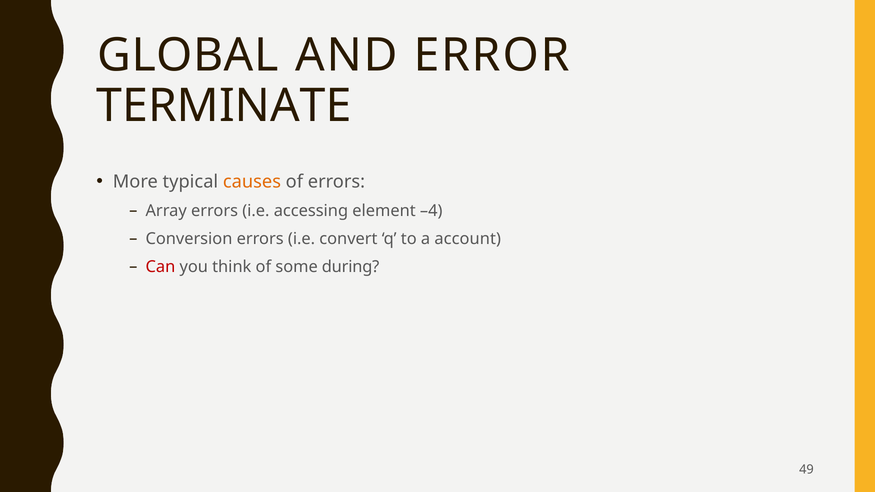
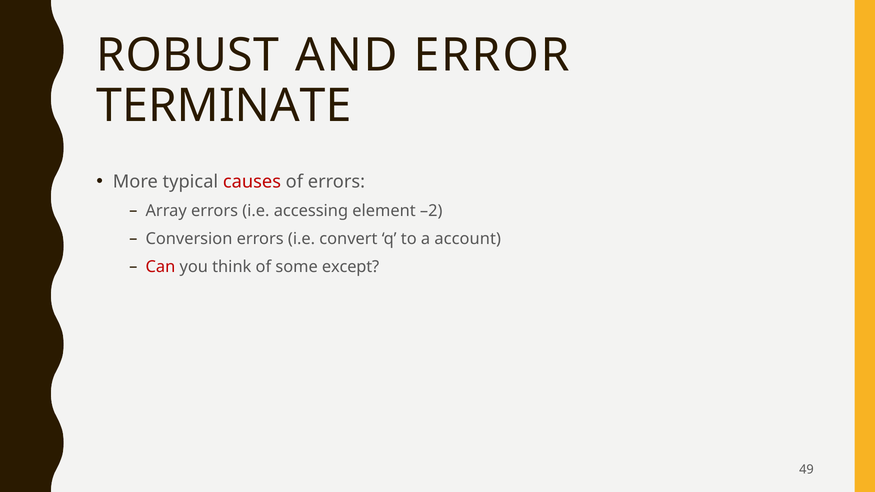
GLOBAL: GLOBAL -> ROBUST (188, 56)
causes colour: orange -> red (252, 182)
–4: –4 -> –2 (431, 211)
during: during -> except (351, 267)
